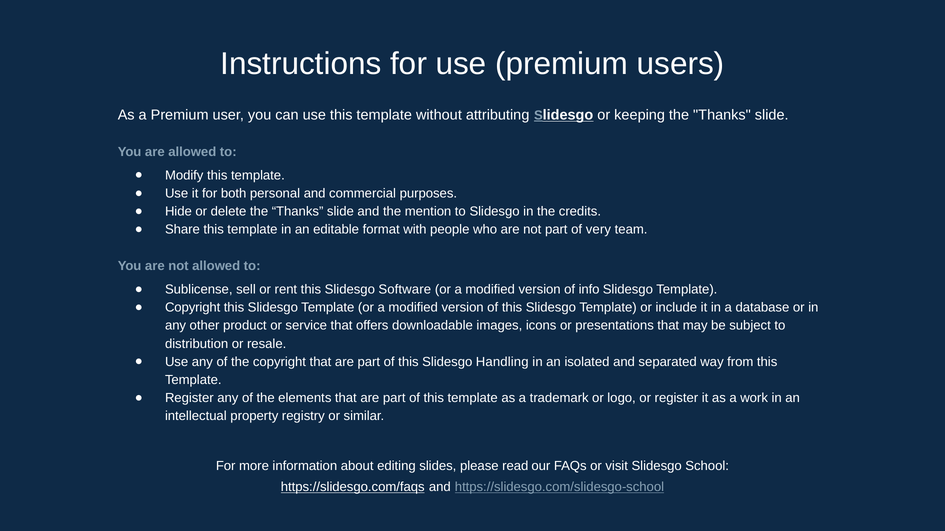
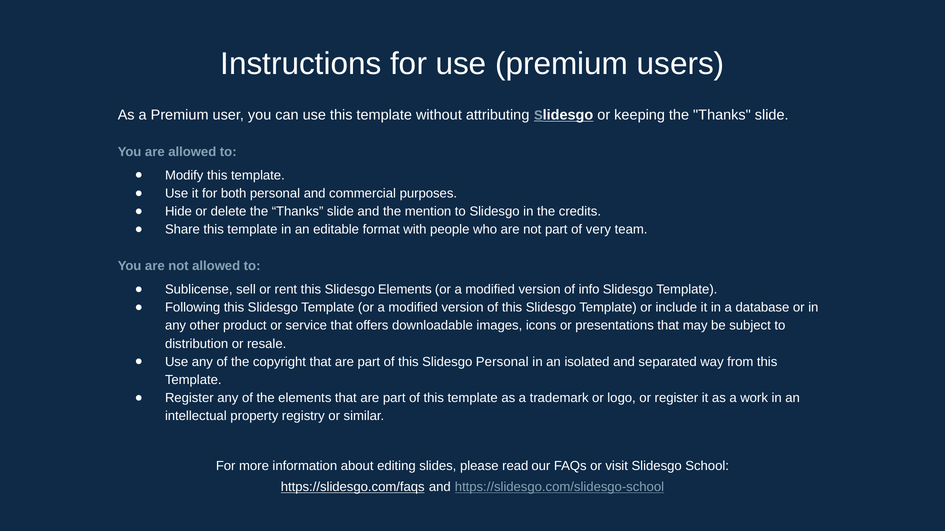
Slidesgo Software: Software -> Elements (405, 290)
Copyright: Copyright -> Following (193, 308)
Slidesgo Handling: Handling -> Personal (502, 362)
